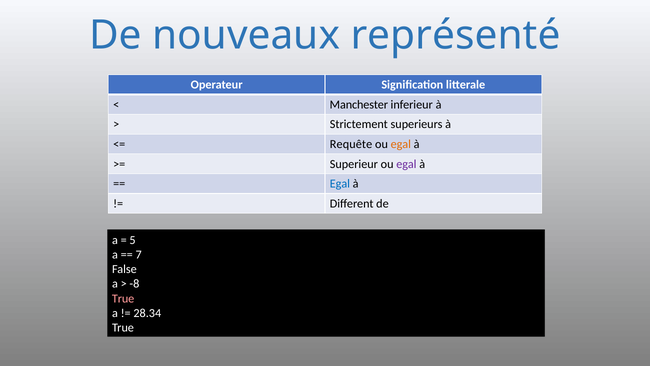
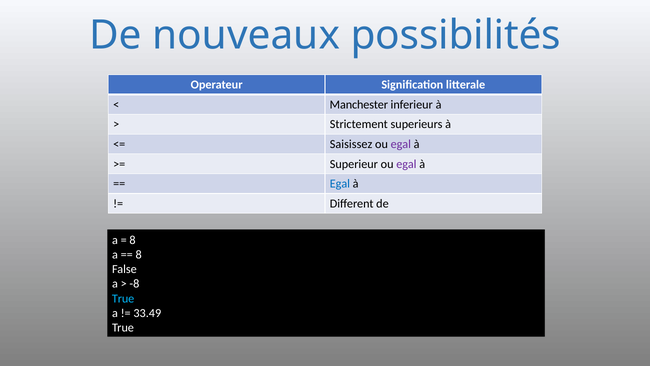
représenté: représenté -> possibilités (456, 35)
Requête: Requête -> Saisissez (351, 144)
egal colour: orange -> purple (401, 144)
5: 5 -> 8 (133, 240)
7: 7 -> 8 (139, 254)
True colour: pink -> light blue (123, 298)
28.34: 28.34 -> 33.49 (147, 313)
